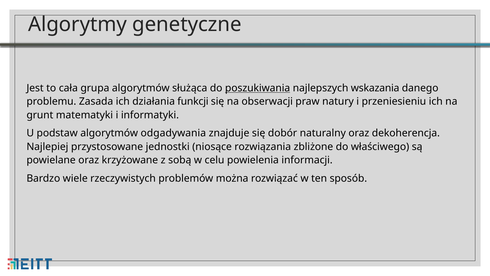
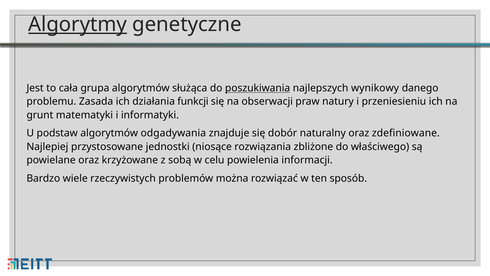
Algorytmy underline: none -> present (78, 25)
wskazania: wskazania -> wynikowy (375, 88)
dekoherencja: dekoherencja -> zdefiniowane (406, 133)
